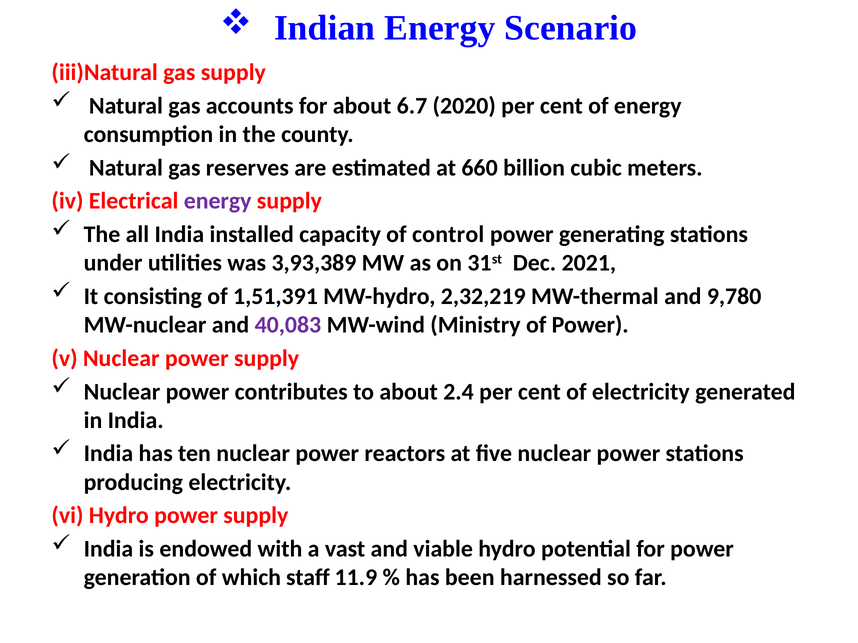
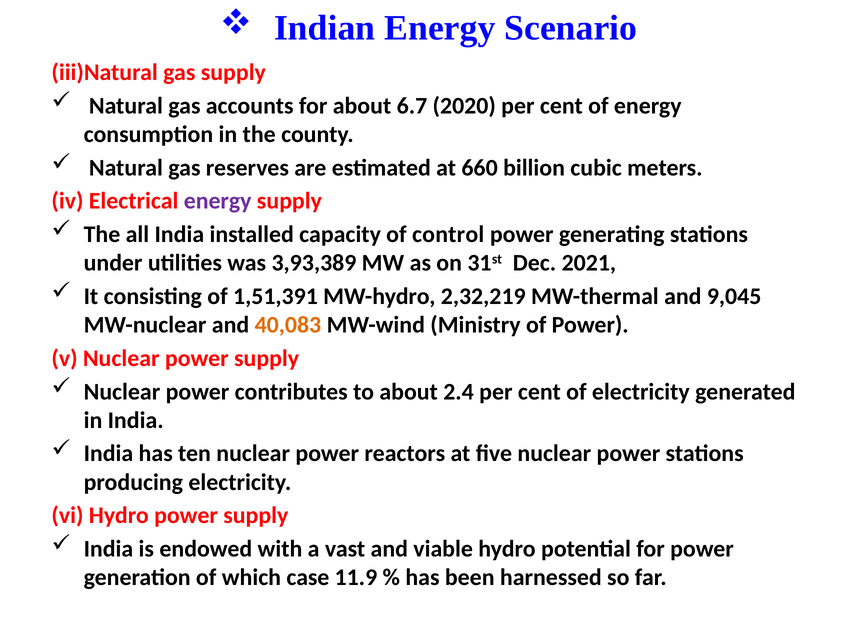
9,780: 9,780 -> 9,045 (734, 297)
40,083 colour: purple -> orange (288, 325)
staff: staff -> case (308, 578)
